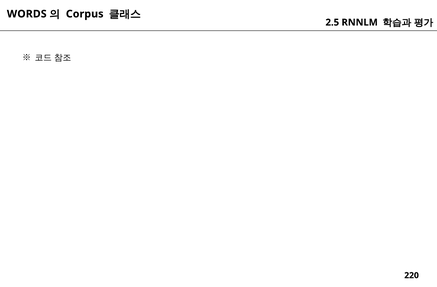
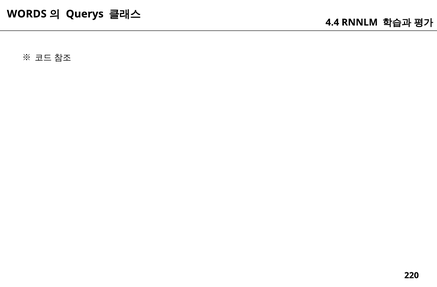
Corpus: Corpus -> Querys (85, 14)
2.5: 2.5 -> 4.4 (332, 22)
